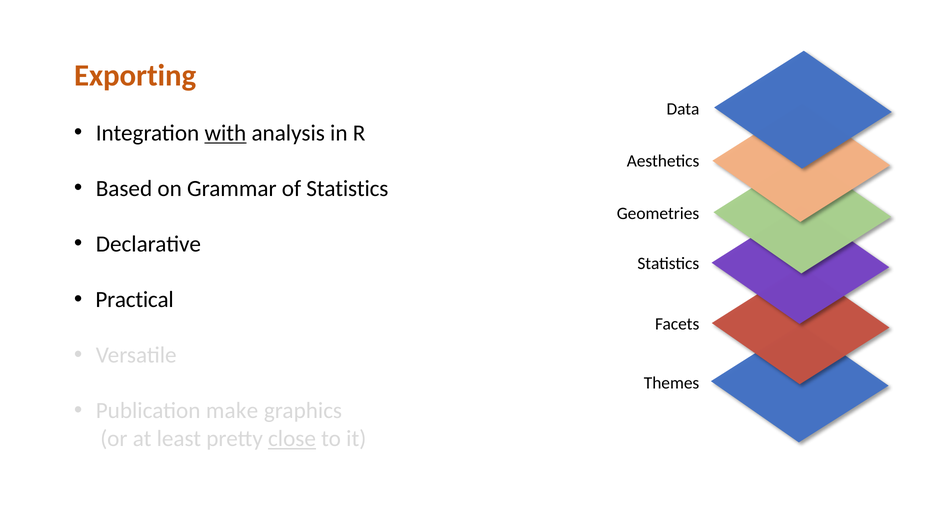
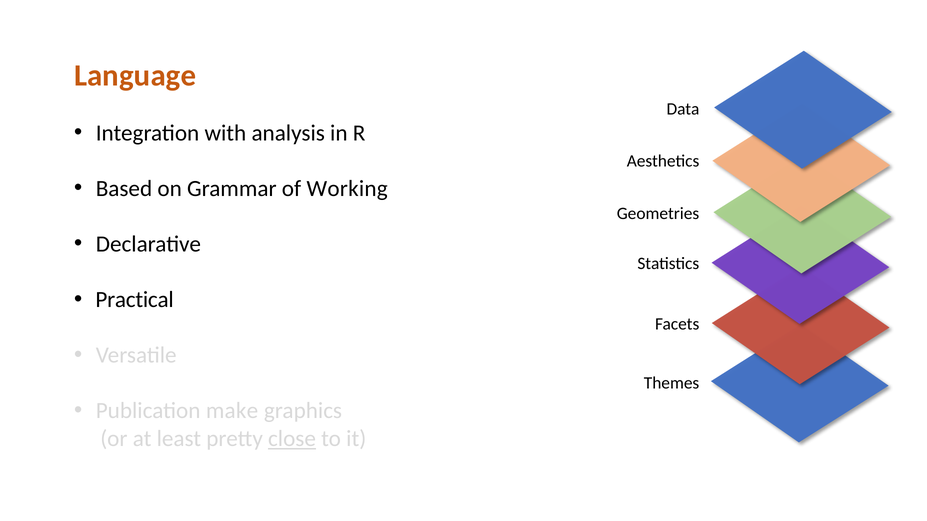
Exporting: Exporting -> Language (135, 75)
with underline: present -> none (225, 133)
of Statistics: Statistics -> Working (347, 189)
